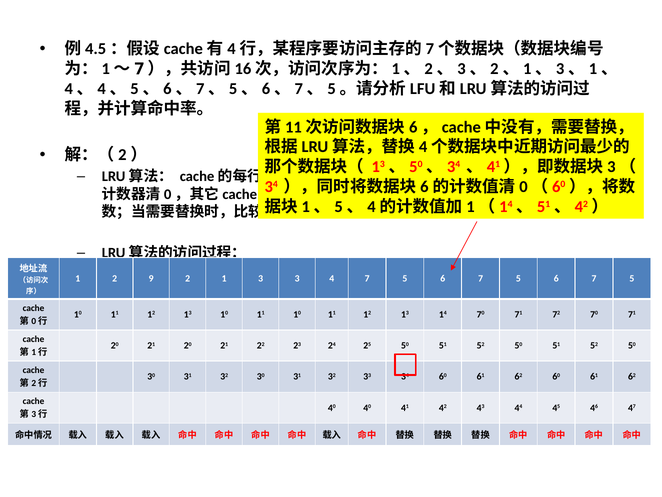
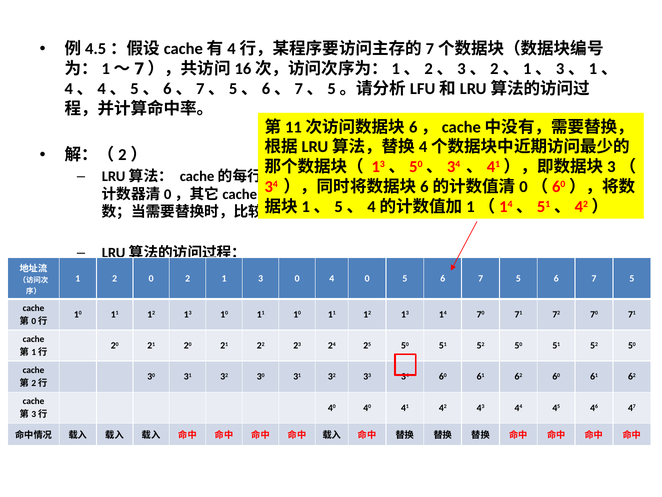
2 9: 9 -> 0 (151, 278)
3 3: 3 -> 0 (297, 278)
4 7: 7 -> 0 (367, 278)
